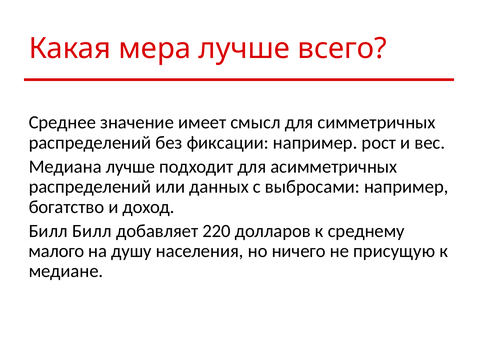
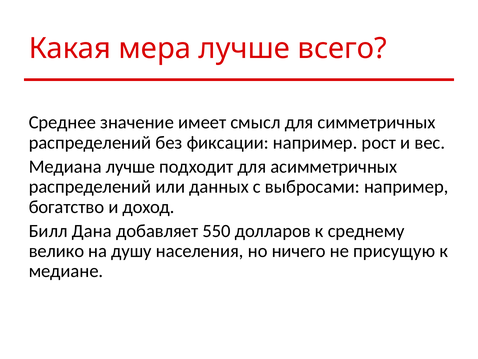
Билл Билл: Билл -> Дана (92, 231)
220: 220 -> 550 (217, 231)
малого: малого -> велико (56, 251)
